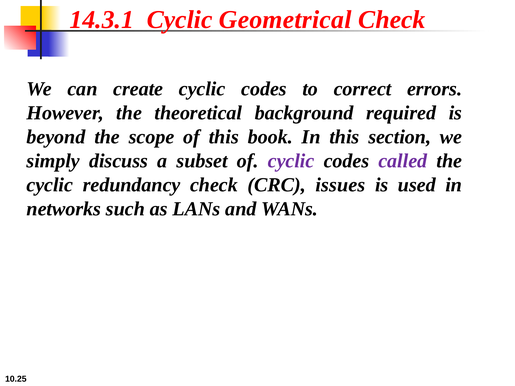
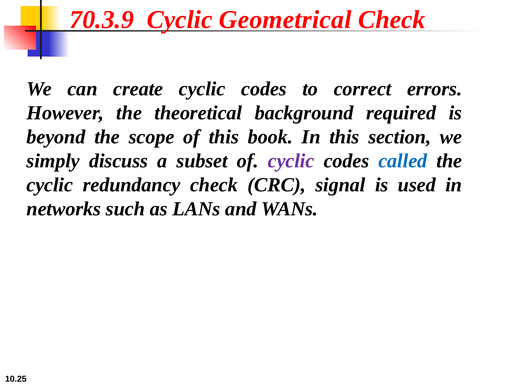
14.3.1: 14.3.1 -> 70.3.9 (102, 20)
called colour: purple -> blue (403, 161)
issues: issues -> signal (340, 185)
